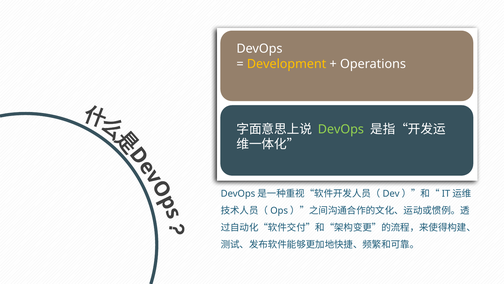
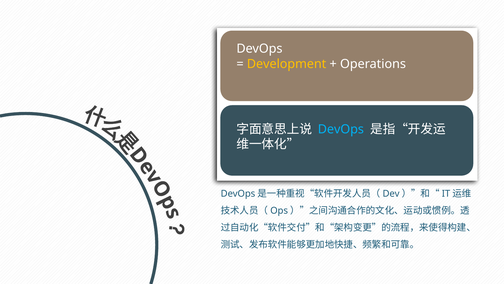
DevOps colour: light green -> light blue (341, 129)
